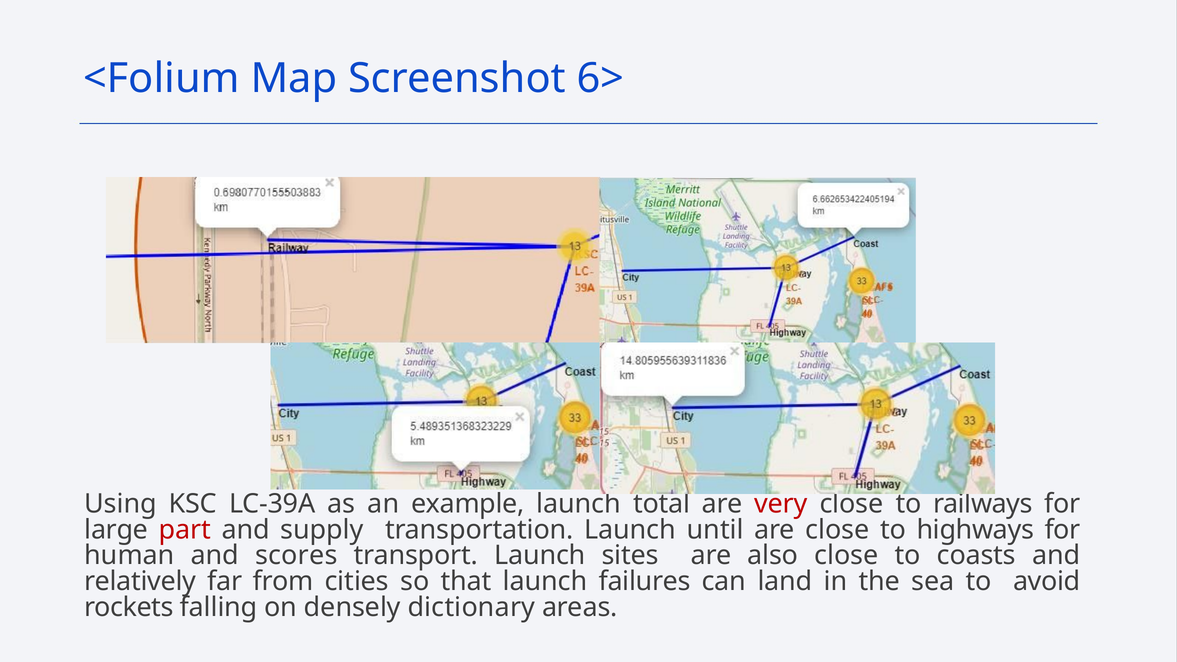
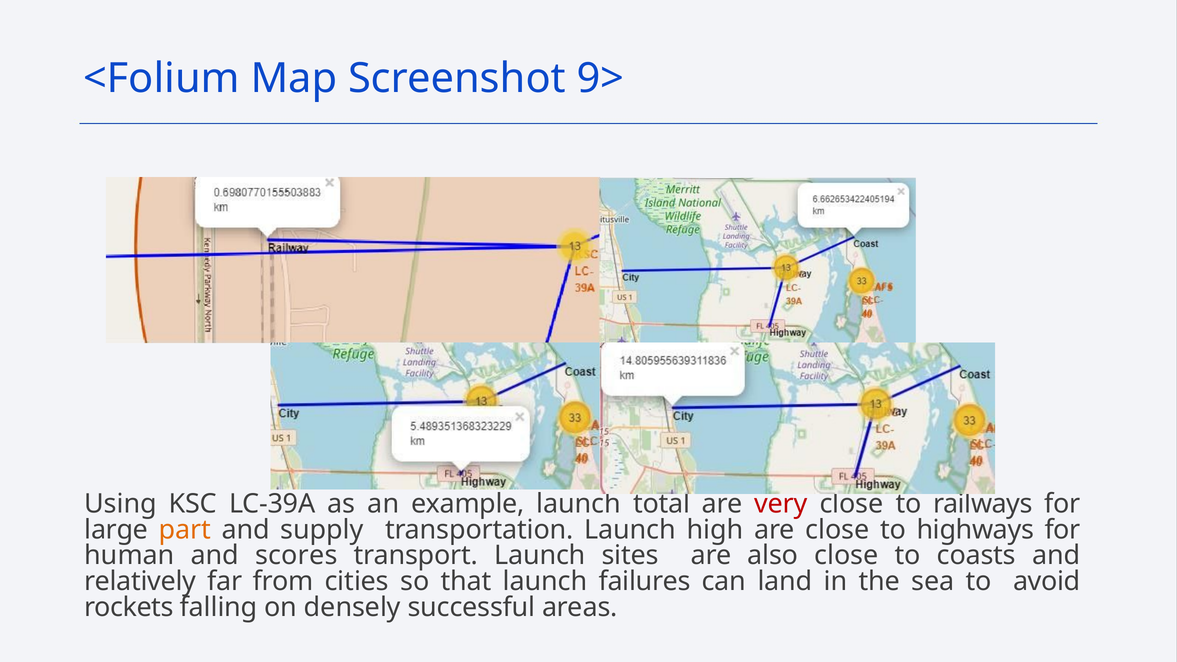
6>: 6> -> 9> (600, 79)
part colour: red -> orange (185, 530)
until: until -> high (715, 530)
dictionary: dictionary -> successful (472, 607)
